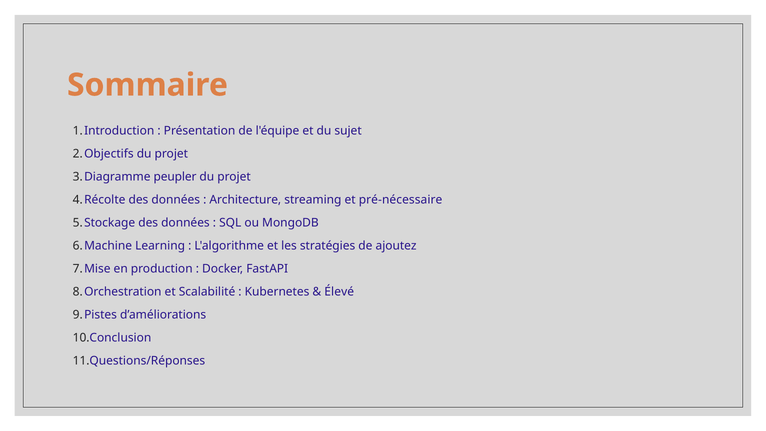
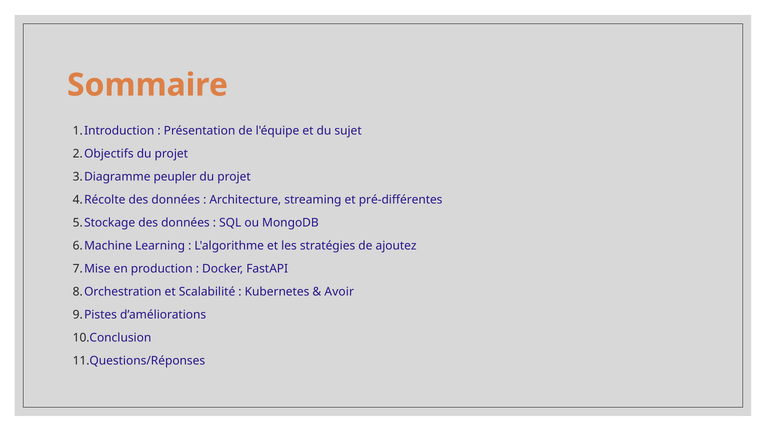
pré-nécessaire: pré-nécessaire -> pré-différentes (401, 200)
Élevé: Élevé -> Avoir (339, 292)
